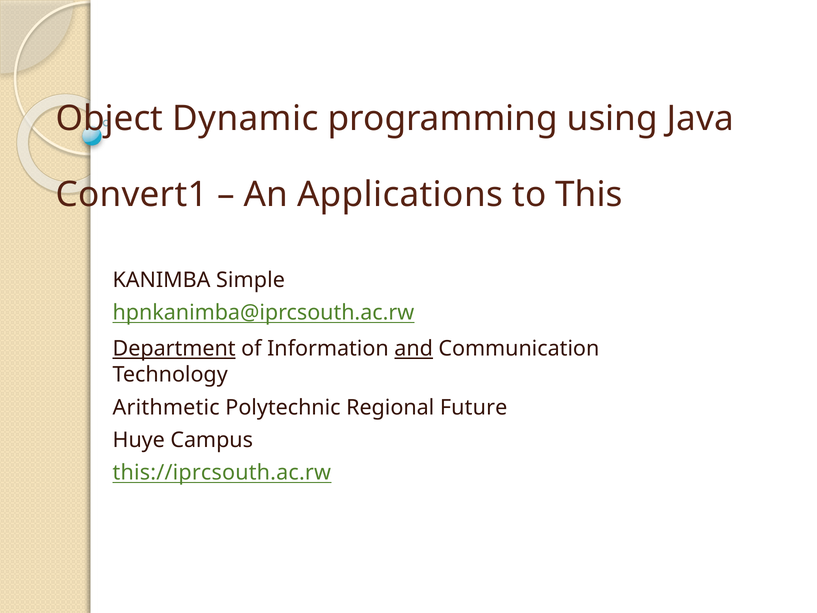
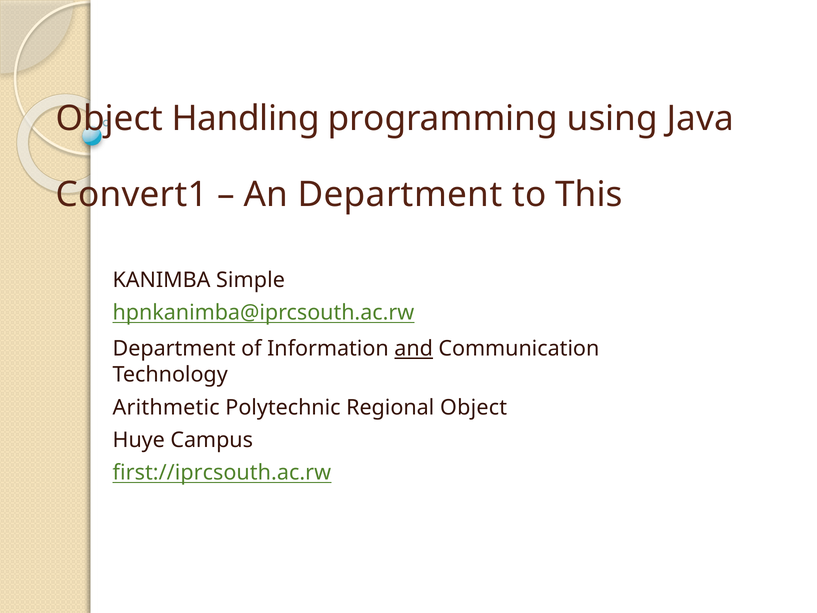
Dynamic: Dynamic -> Handling (246, 118)
An Applications: Applications -> Department (400, 195)
Department underline: present -> none (174, 349)
Regional Future: Future -> Object (474, 407)
this://iprcsouth.ac.rw: this://iprcsouth.ac.rw -> first://iprcsouth.ac.rw (222, 473)
